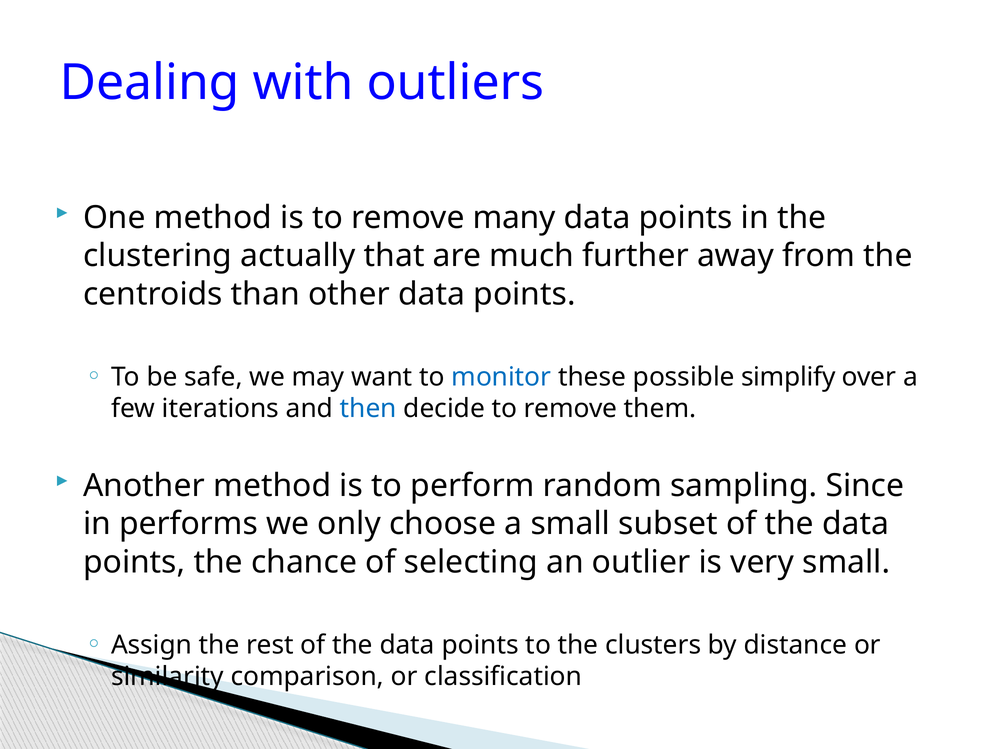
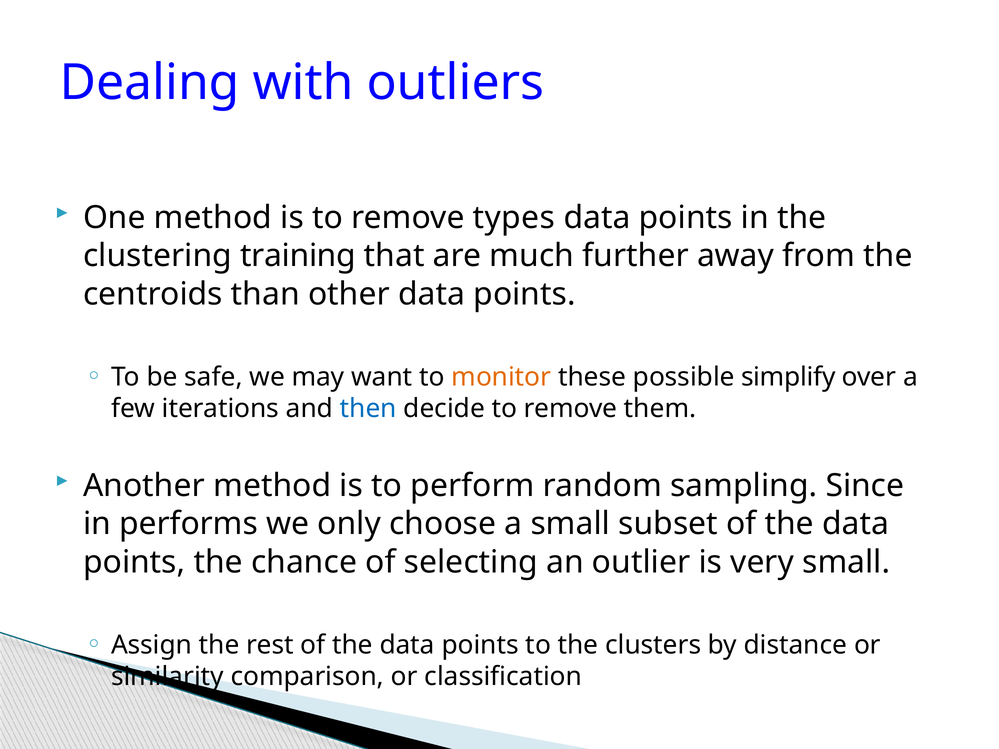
many: many -> types (514, 218)
actually: actually -> training (298, 256)
monitor colour: blue -> orange (501, 377)
